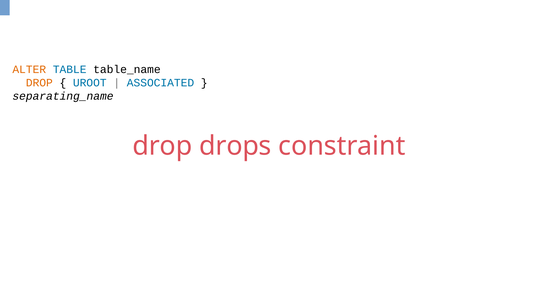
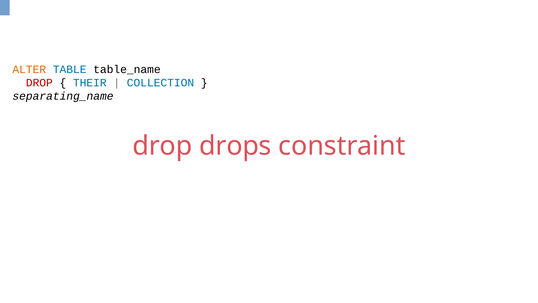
DROP colour: orange -> red (39, 83)
UROOT: UROOT -> THEIR (90, 83)
ASSOCIATED: ASSOCIATED -> COLLECTION (160, 83)
